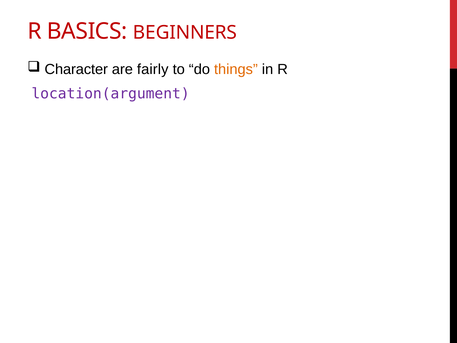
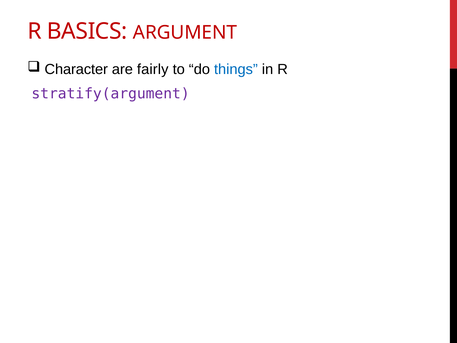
BEGINNERS: BEGINNERS -> ARGUMENT (185, 33)
things colour: orange -> blue (236, 69)
location(argument: location(argument -> stratify(argument (111, 94)
